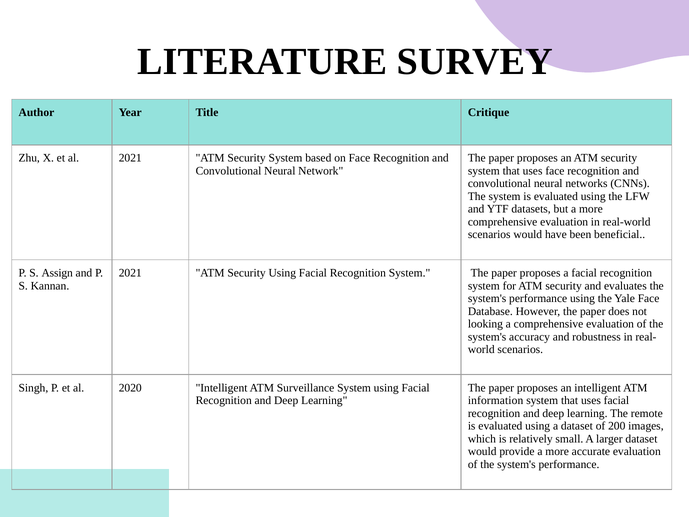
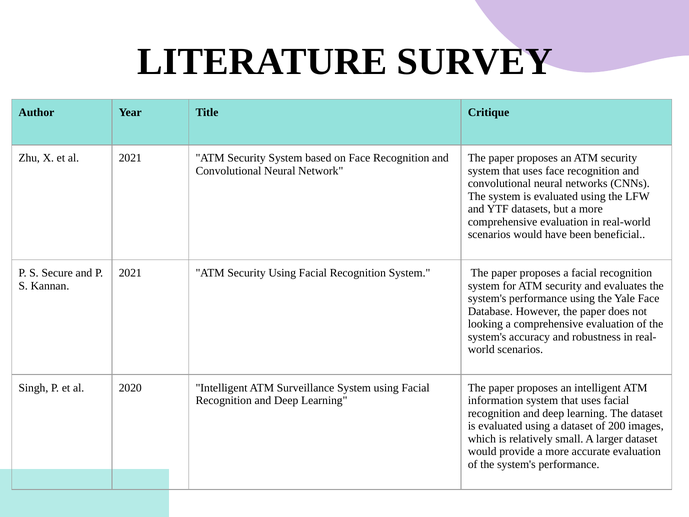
Assign: Assign -> Secure (57, 273)
The remote: remote -> dataset (647, 413)
